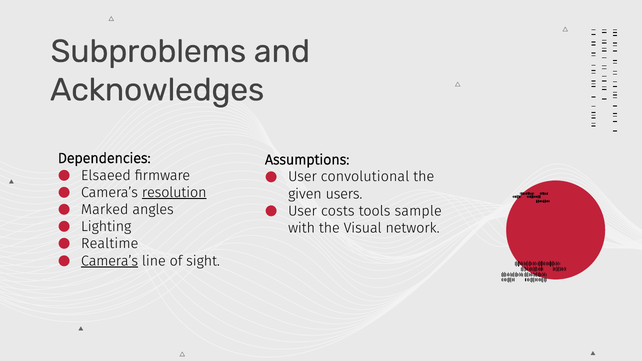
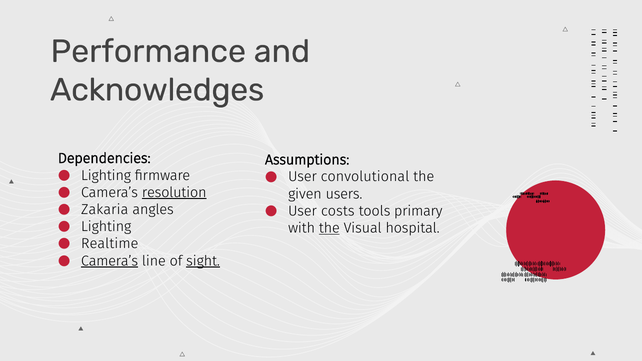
Subproblems: Subproblems -> Performance (148, 51)
Elsaeed: Elsaeed -> Lighting (106, 175)
Marked: Marked -> Zakaria (105, 210)
sample: sample -> primary (418, 211)
the underline: none -> present (329, 228)
network: network -> hospital (413, 228)
sight underline: none -> present (203, 261)
